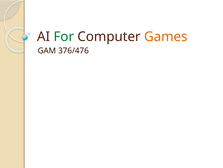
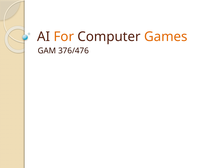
For colour: green -> orange (64, 37)
